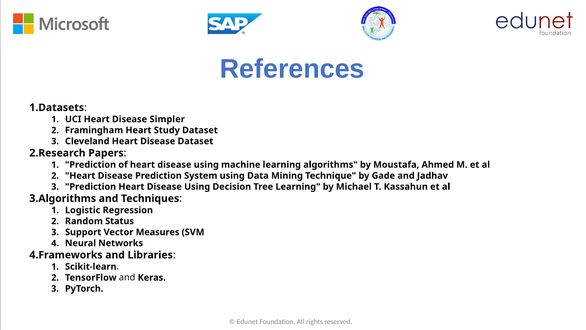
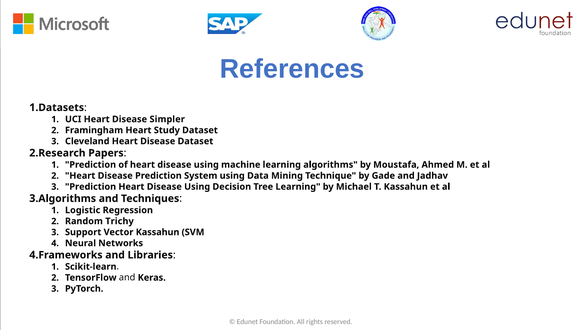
Status: Status -> Trichy (119, 221)
Vector Measures: Measures -> Kassahun (158, 232)
